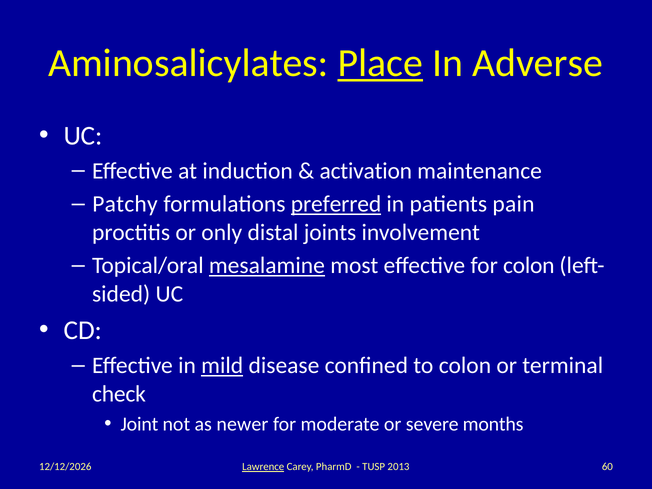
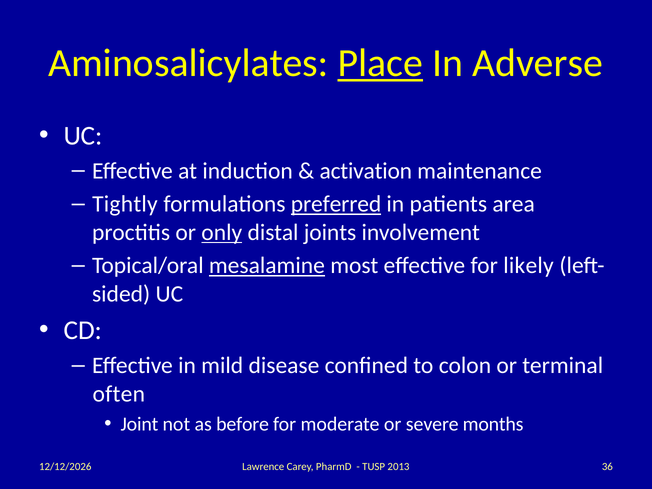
Patchy: Patchy -> Tightly (125, 204)
pain: pain -> area (514, 204)
only underline: none -> present (222, 232)
for colon: colon -> likely (529, 266)
mild underline: present -> none (222, 366)
check: check -> often (119, 394)
newer: newer -> before (243, 424)
Lawrence underline: present -> none (263, 467)
60: 60 -> 36 (607, 467)
